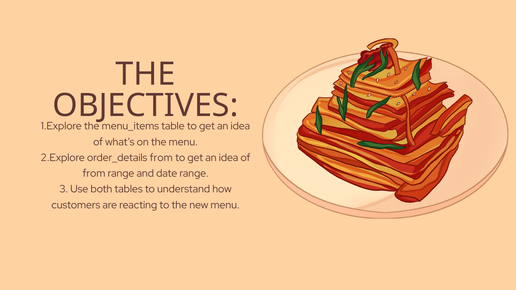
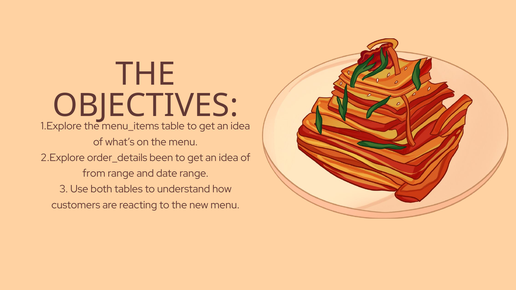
order_details from: from -> been (161, 158)
